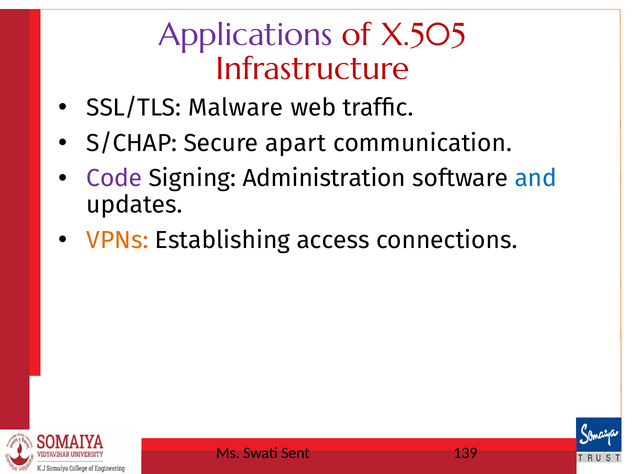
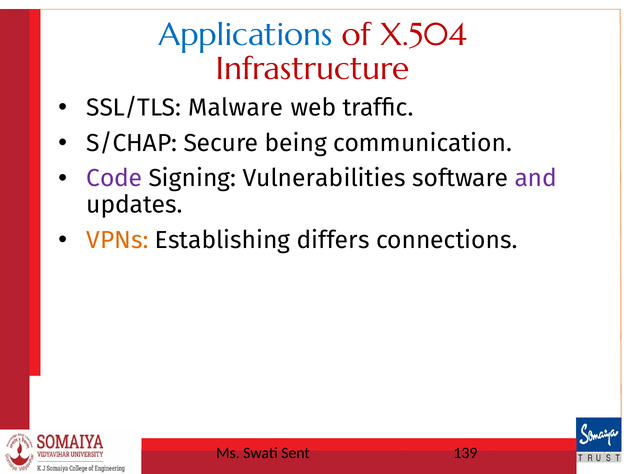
Applications colour: purple -> blue (245, 35)
X.505: X.505 -> X.504 (424, 35)
apart: apart -> being (296, 143)
Administration: Administration -> Vulnerabilities (324, 179)
and colour: blue -> purple (536, 179)
access: access -> differs (333, 241)
